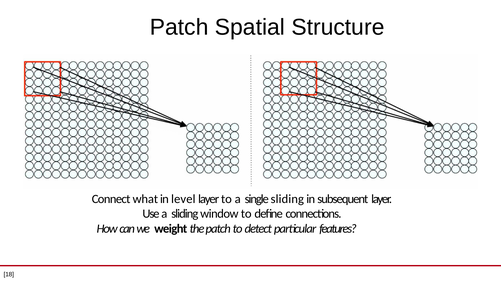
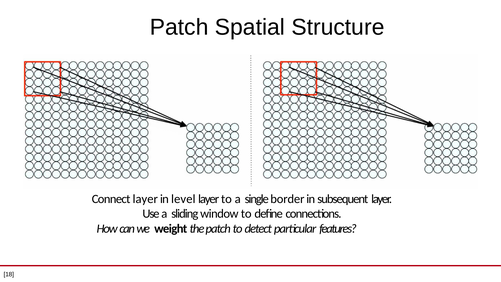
Connect what: what -> layer (145, 199)
single sliding: sliding -> border (287, 199)
